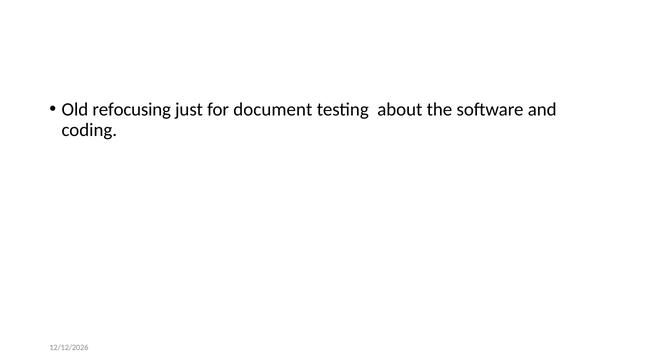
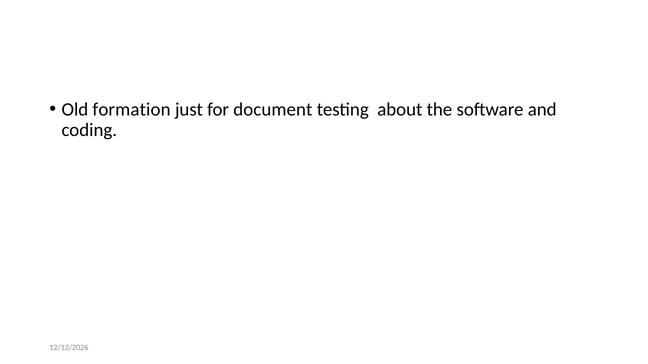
refocusing: refocusing -> formation (132, 110)
